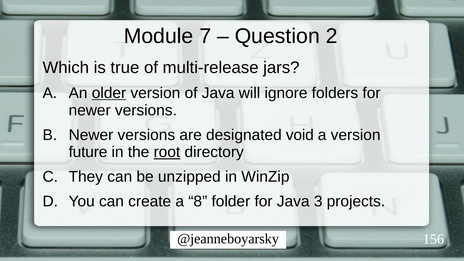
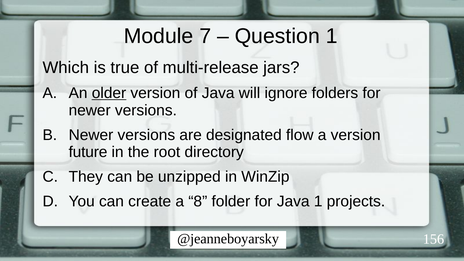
Question 2: 2 -> 1 (332, 36)
void: void -> flow (300, 135)
root underline: present -> none (167, 152)
Java 3: 3 -> 1 (318, 202)
